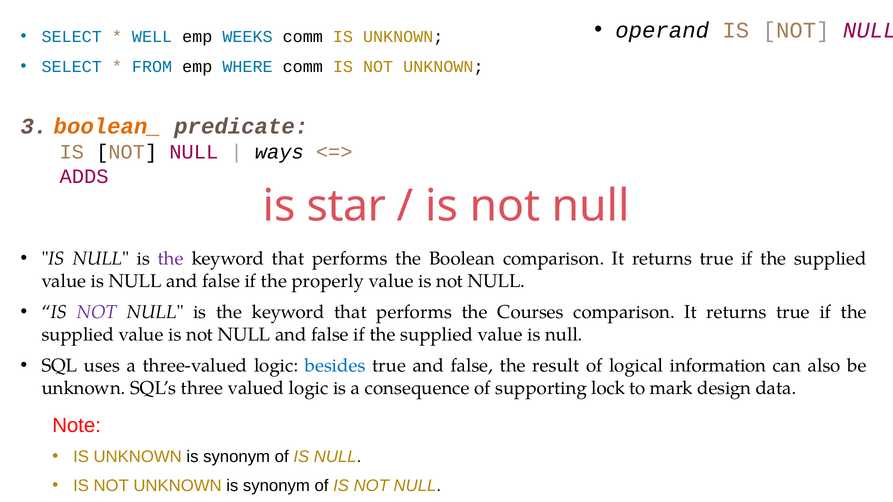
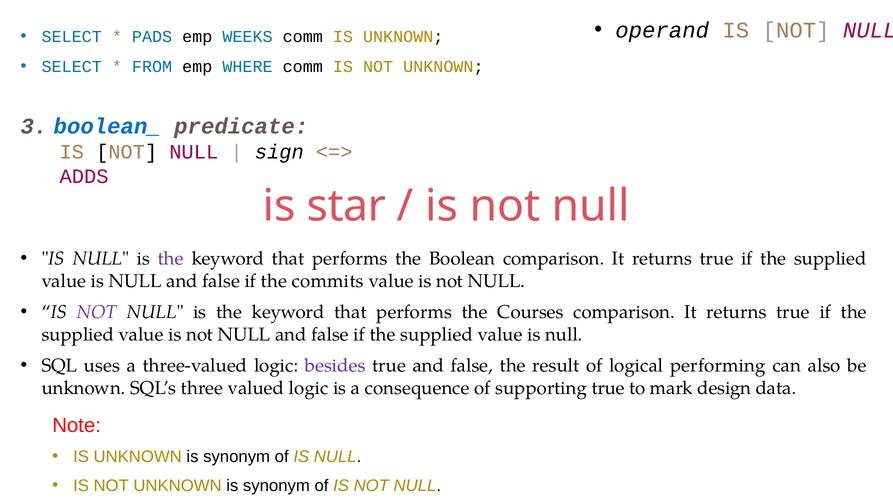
WELL: WELL -> PADS (152, 37)
boolean_ colour: orange -> blue (107, 126)
ways: ways -> sign (279, 152)
properly: properly -> commits (328, 281)
besides colour: blue -> purple (335, 366)
information: information -> performing (718, 366)
supporting lock: lock -> true (608, 388)
